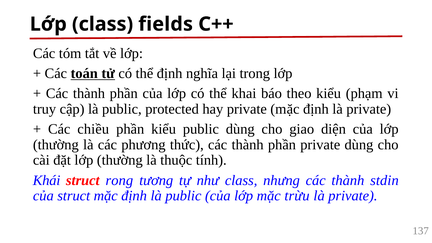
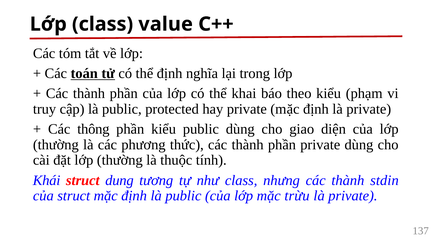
fields: fields -> value (166, 24)
chiều: chiều -> thông (93, 129)
rong: rong -> dung (119, 180)
